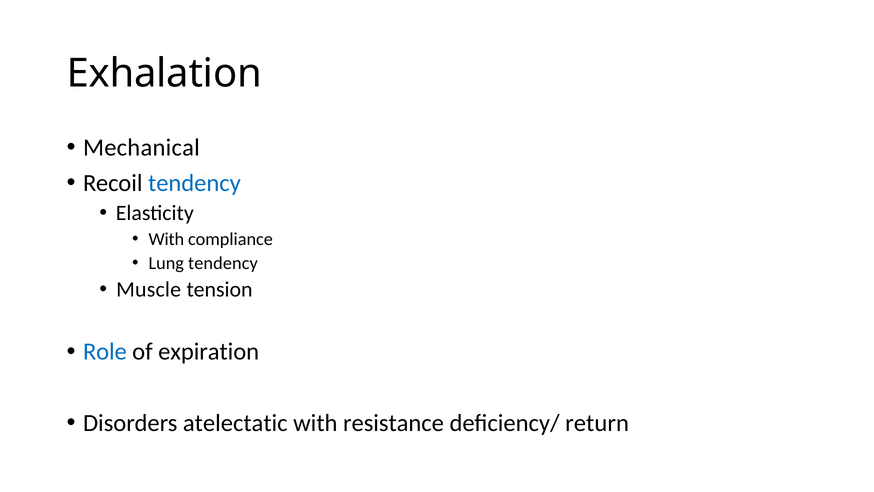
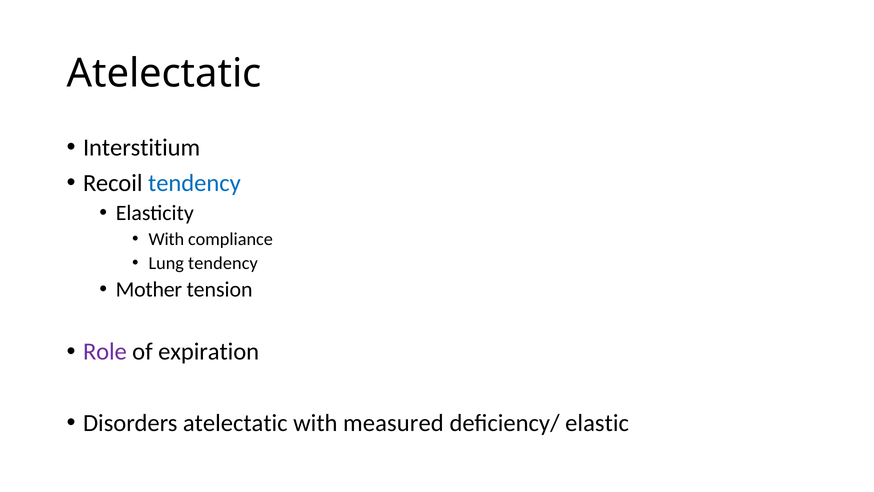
Exhalation: Exhalation -> Atelectatic (164, 73)
Mechanical: Mechanical -> Interstitium (142, 147)
Muscle: Muscle -> Mother (149, 289)
Role colour: blue -> purple (105, 351)
resistance: resistance -> measured (393, 423)
return: return -> elastic (597, 423)
